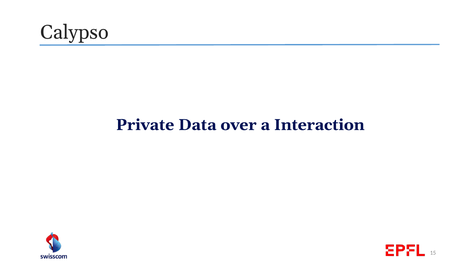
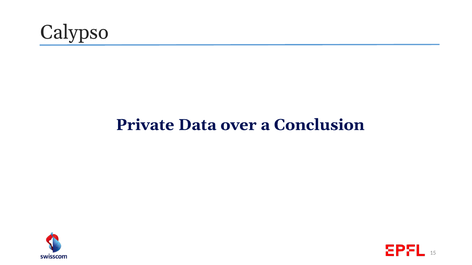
Interaction: Interaction -> Conclusion (319, 125)
